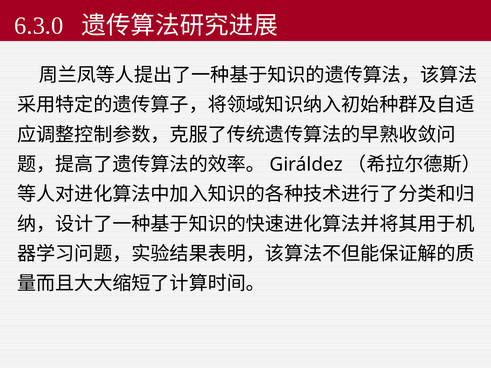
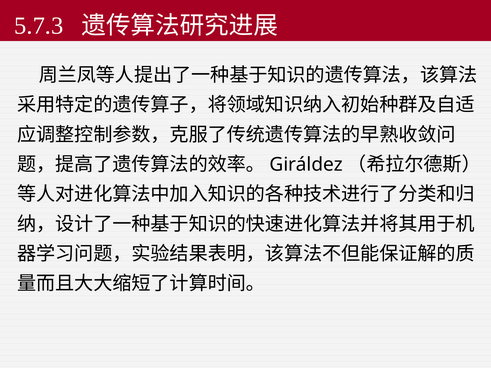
6.3.0: 6.3.0 -> 5.7.3 (39, 26)
